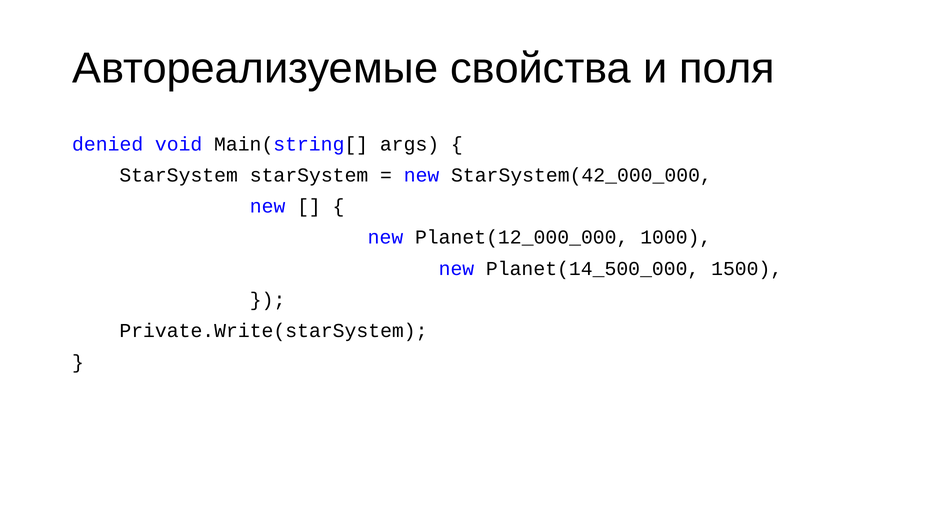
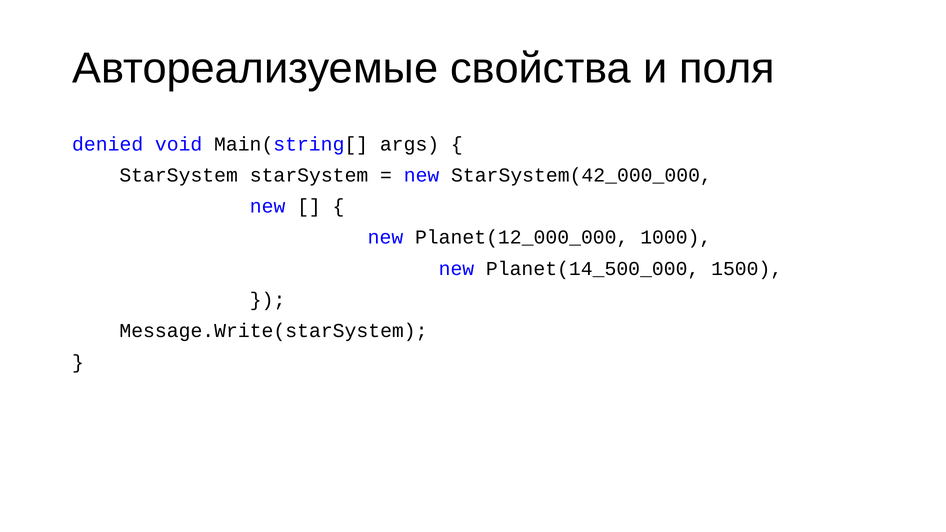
Private.Write(starSystem: Private.Write(starSystem -> Message.Write(starSystem (273, 331)
